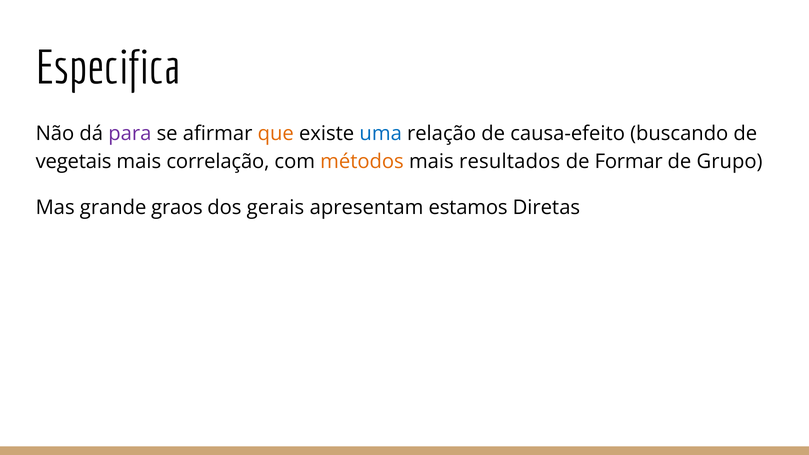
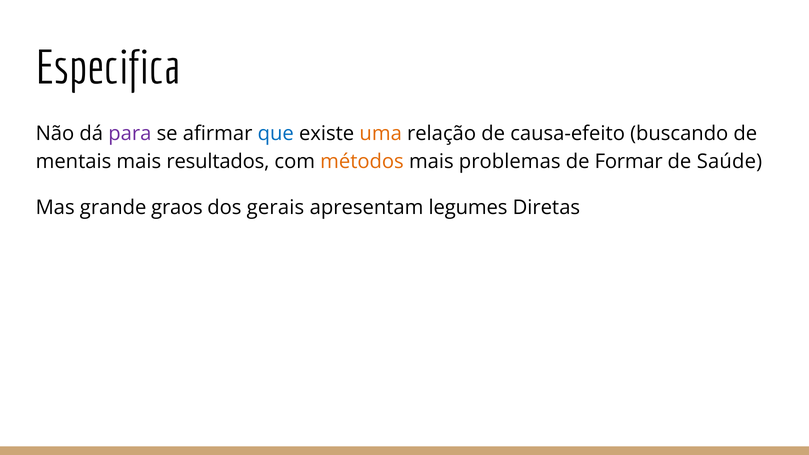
que colour: orange -> blue (276, 134)
uma colour: blue -> orange (381, 134)
vegetais: vegetais -> mentais (73, 162)
correlação: correlação -> resultados (218, 162)
resultados: resultados -> problemas (510, 162)
Grupo: Grupo -> Saúde (729, 162)
estamos: estamos -> legumes (468, 207)
